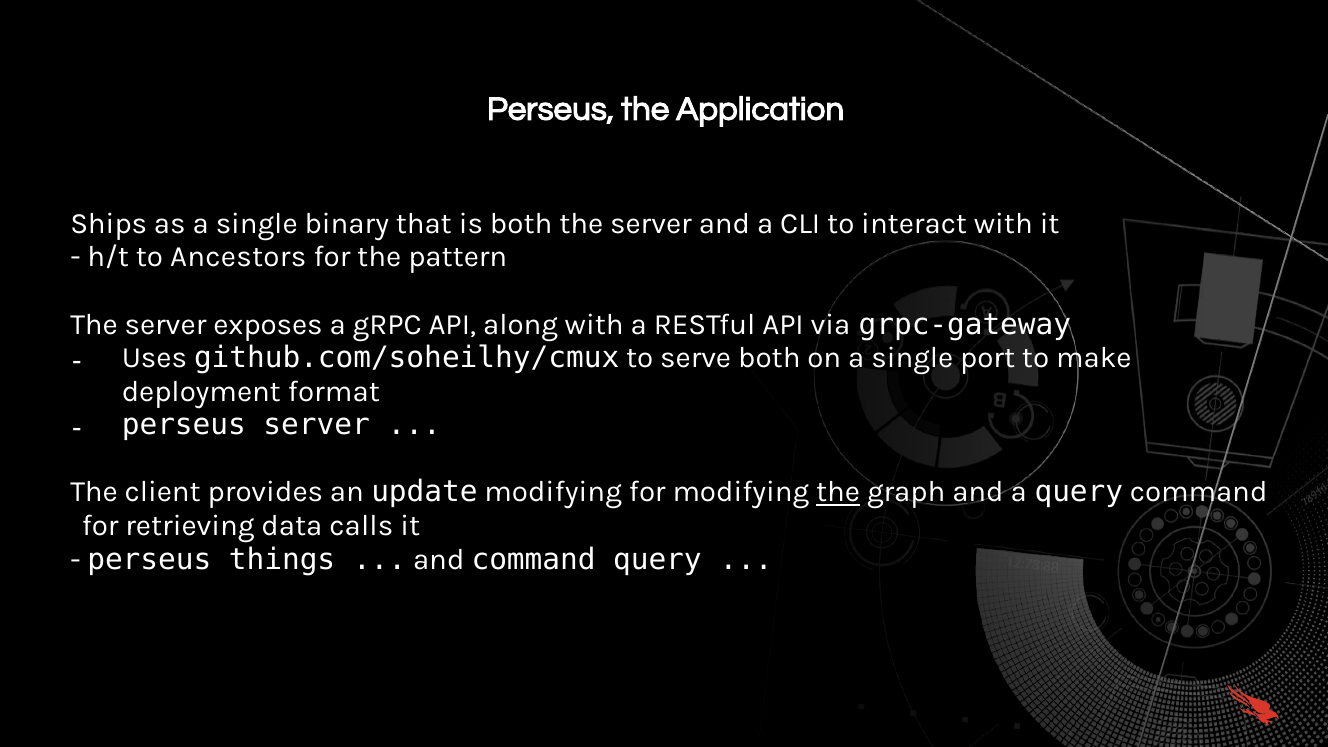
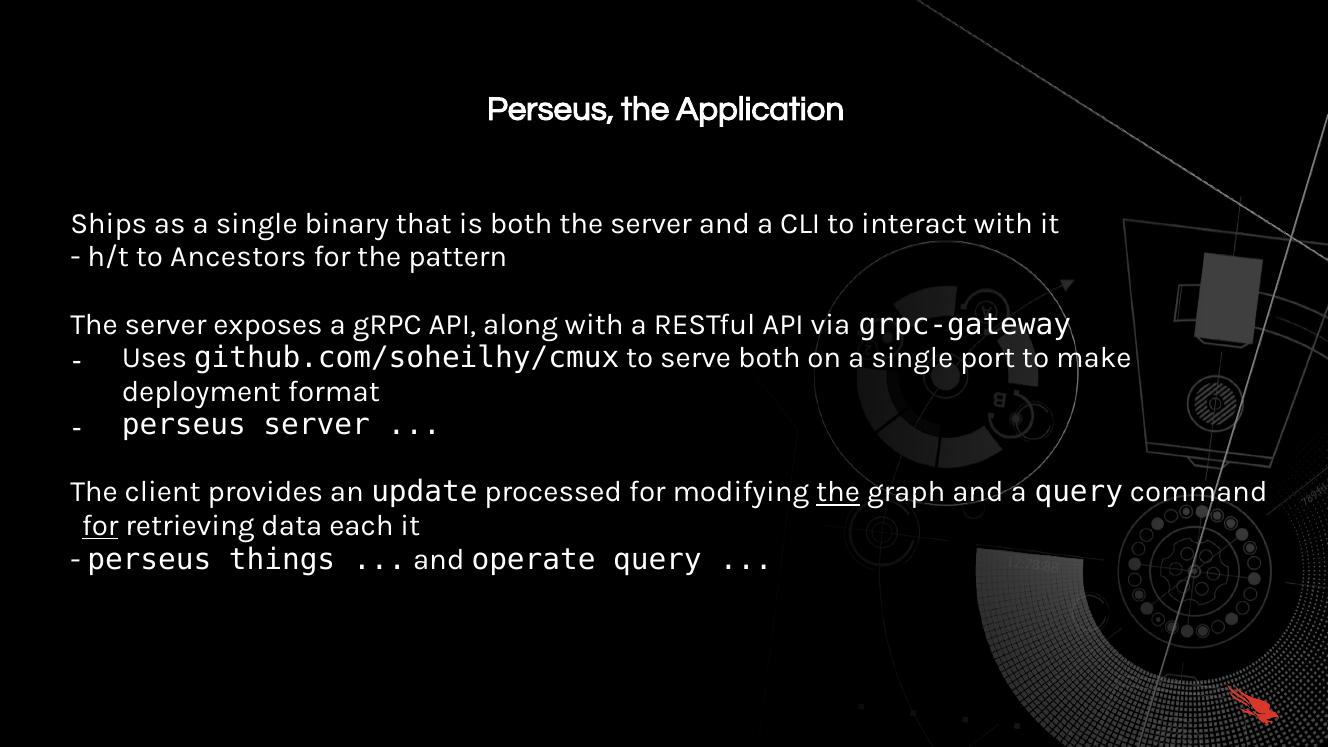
update modifying: modifying -> processed (553, 492)
for underline: none -> present (100, 526)
calls: calls -> each (361, 526)
and command: command -> operate (534, 559)
